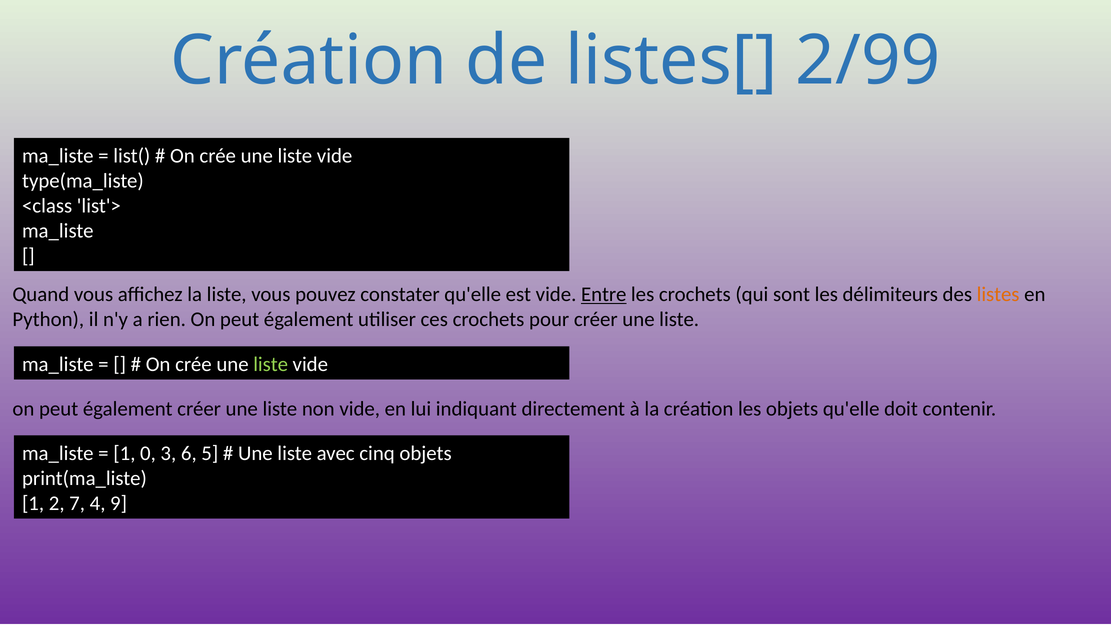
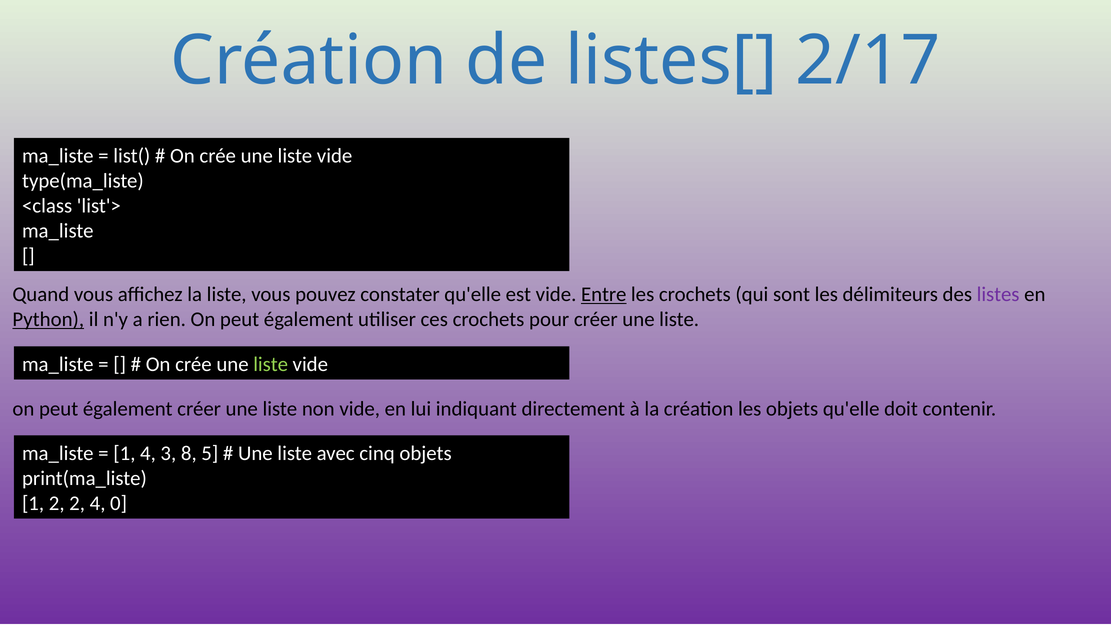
2/99: 2/99 -> 2/17 (868, 61)
listes colour: orange -> purple (998, 295)
Python underline: none -> present (48, 320)
1 0: 0 -> 4 (148, 453)
6: 6 -> 8 (189, 453)
2 7: 7 -> 2 (77, 503)
9: 9 -> 0 (119, 503)
